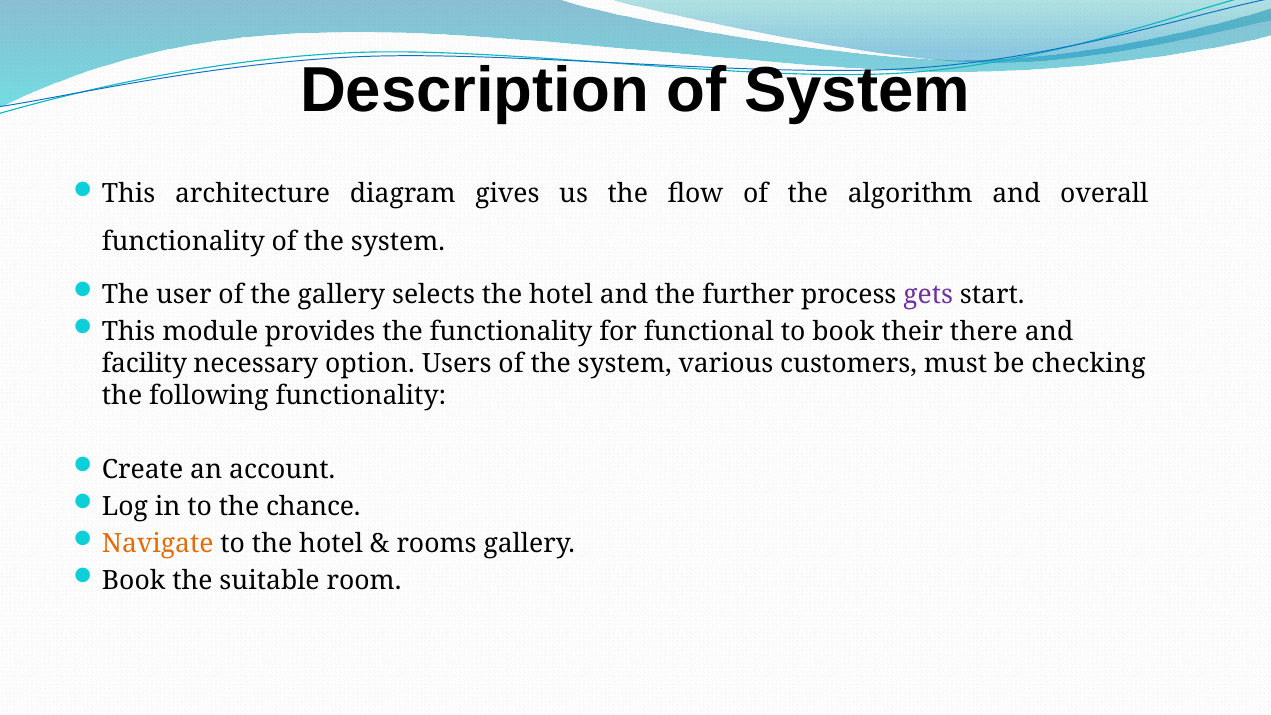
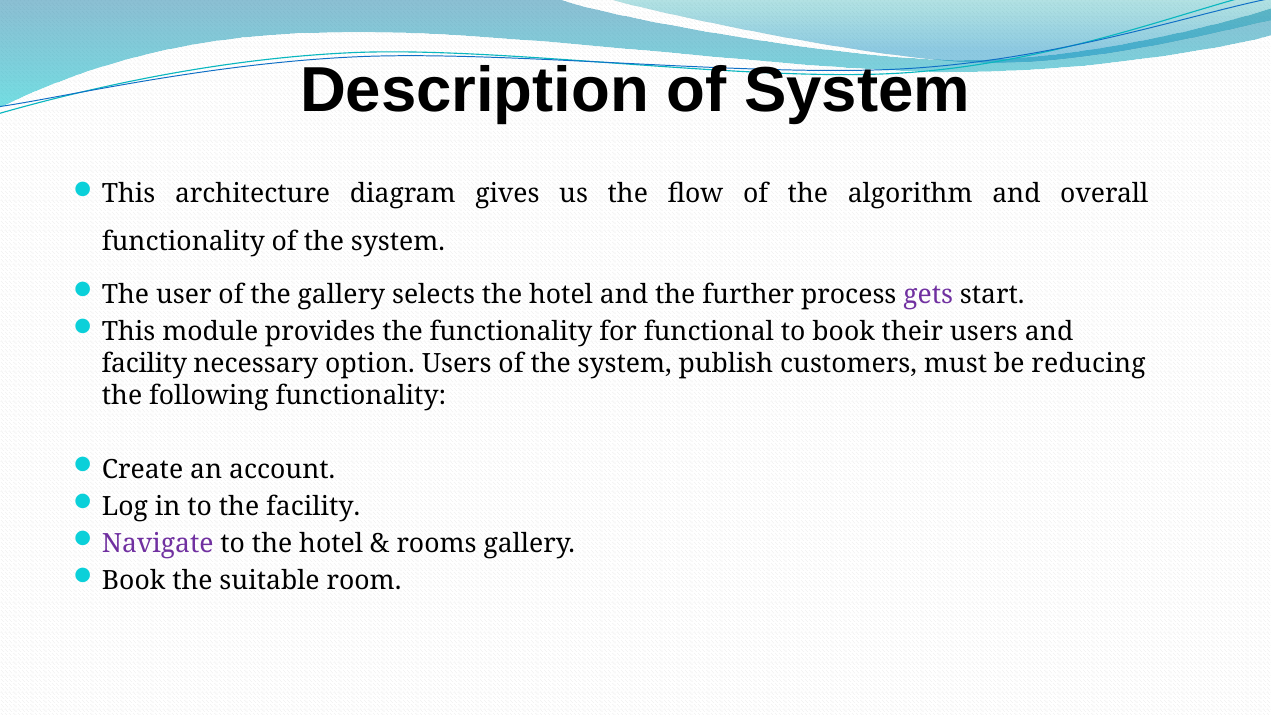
their there: there -> users (984, 332)
various: various -> publish (726, 364)
checking: checking -> reducing (1089, 364)
the chance: chance -> facility (313, 507)
Navigate colour: orange -> purple (158, 544)
